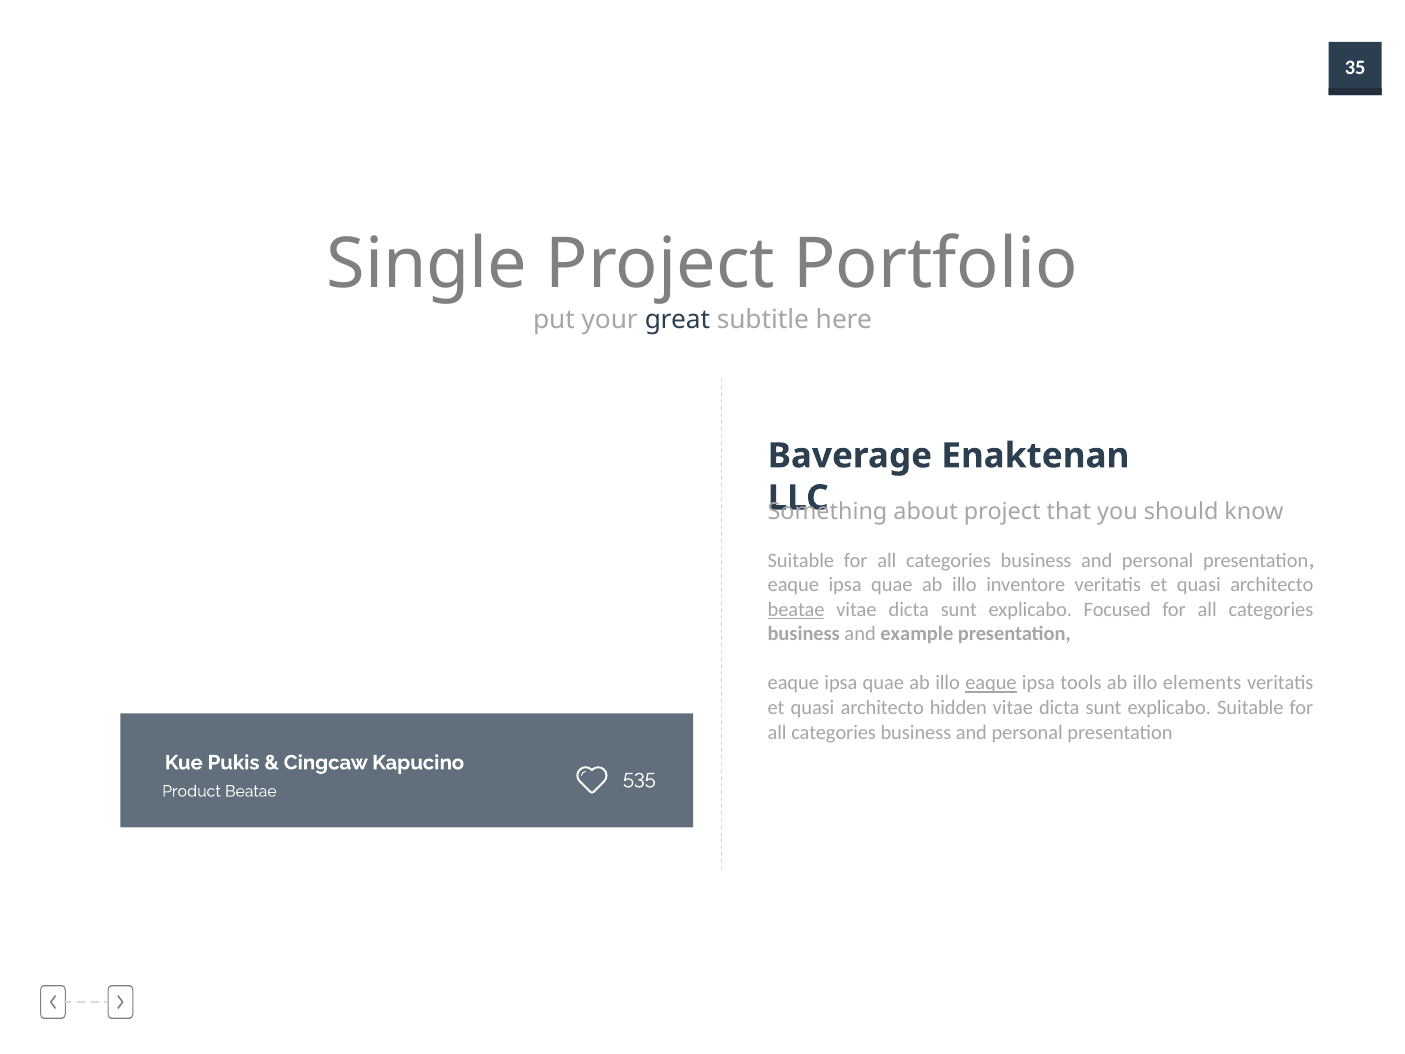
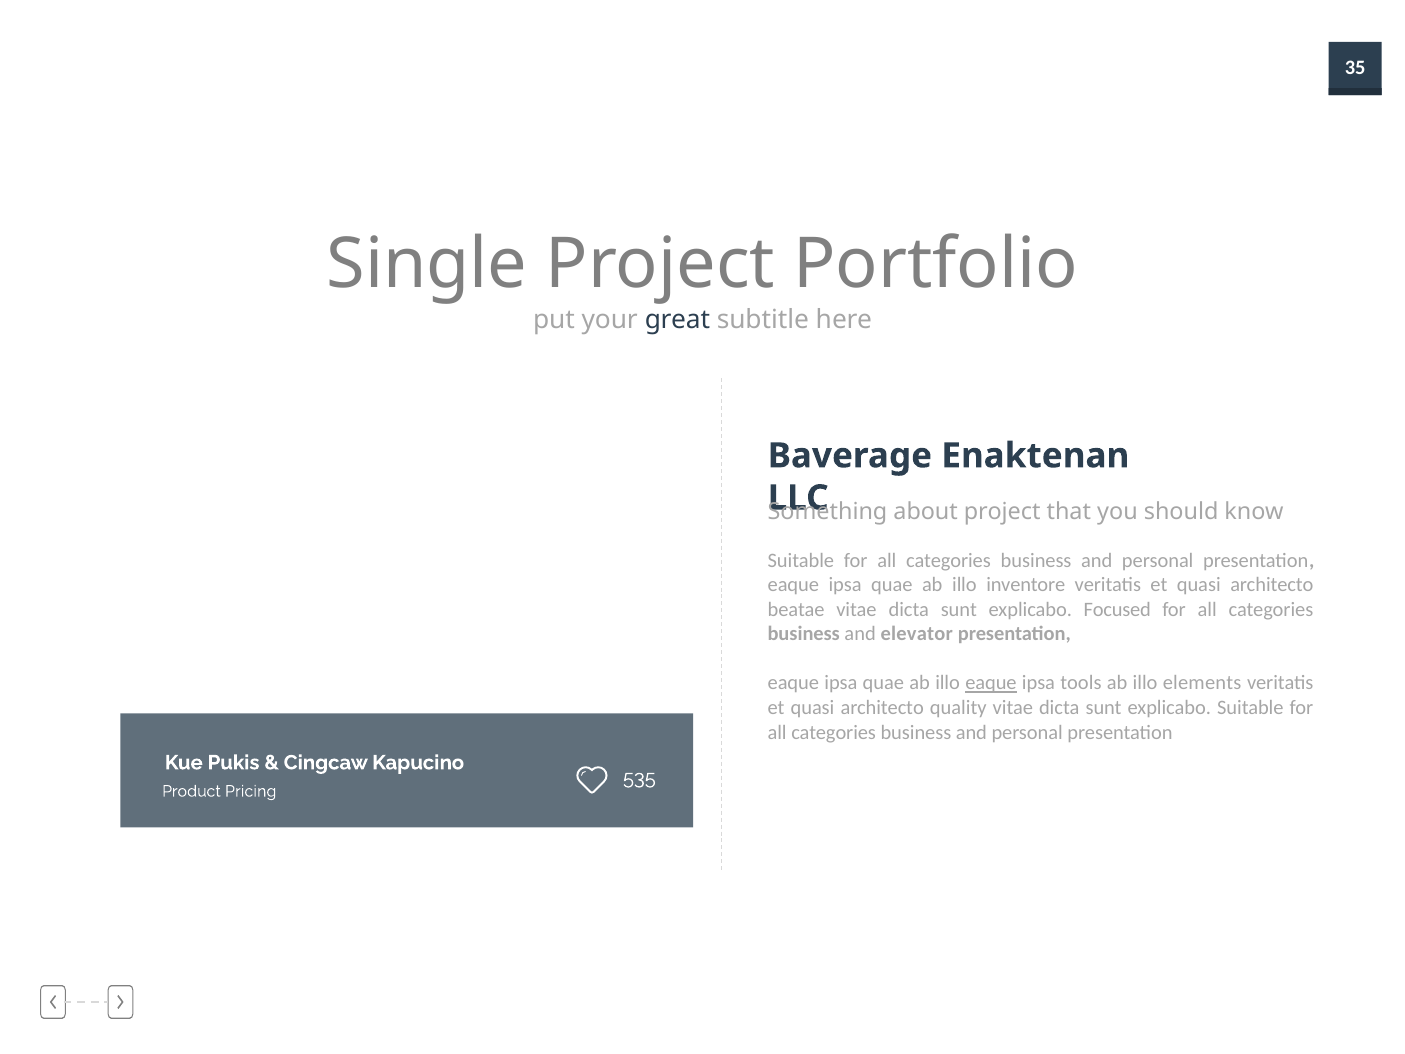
beatae underline: present -> none (796, 609)
example: example -> elevator (917, 634)
hidden: hidden -> quality (958, 708)
Product Beatae: Beatae -> Pricing (251, 791)
